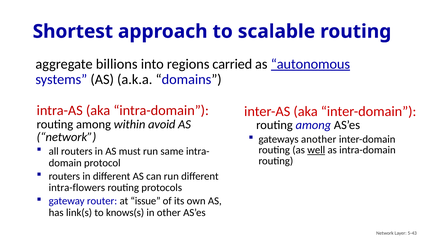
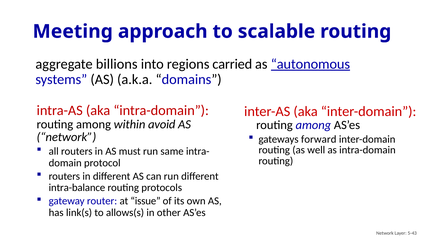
Shortest: Shortest -> Meeting (73, 31)
another: another -> forward (319, 139)
well underline: present -> none (316, 150)
intra-flowers: intra-flowers -> intra-balance (77, 188)
knows(s: knows(s -> allows(s (125, 212)
